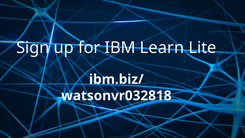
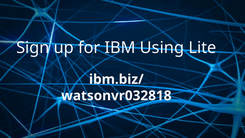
Learn: Learn -> Using (162, 48)
